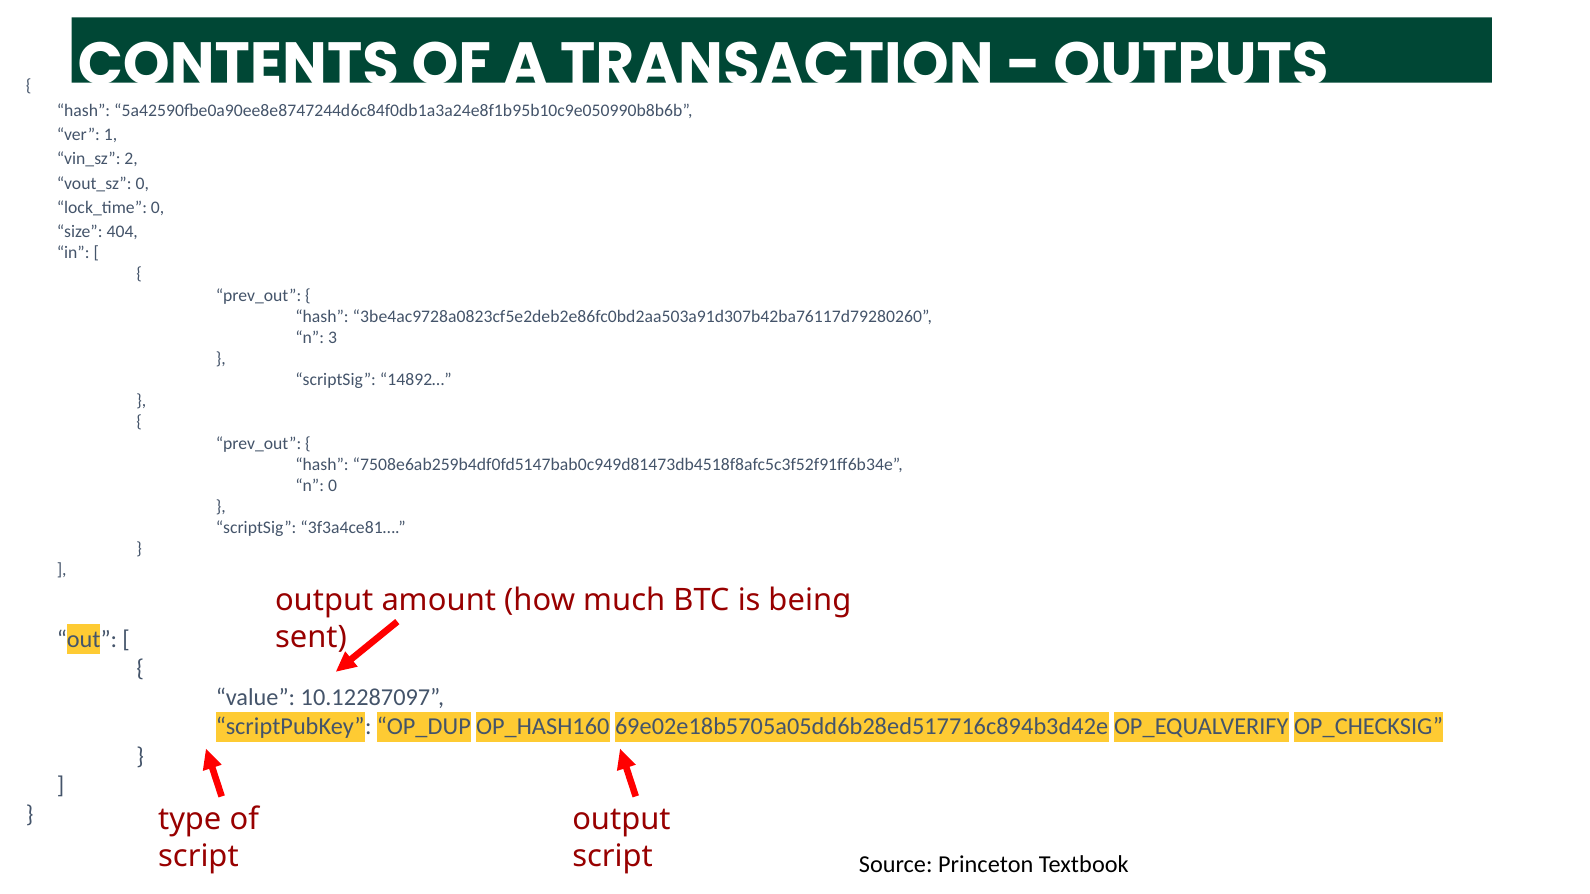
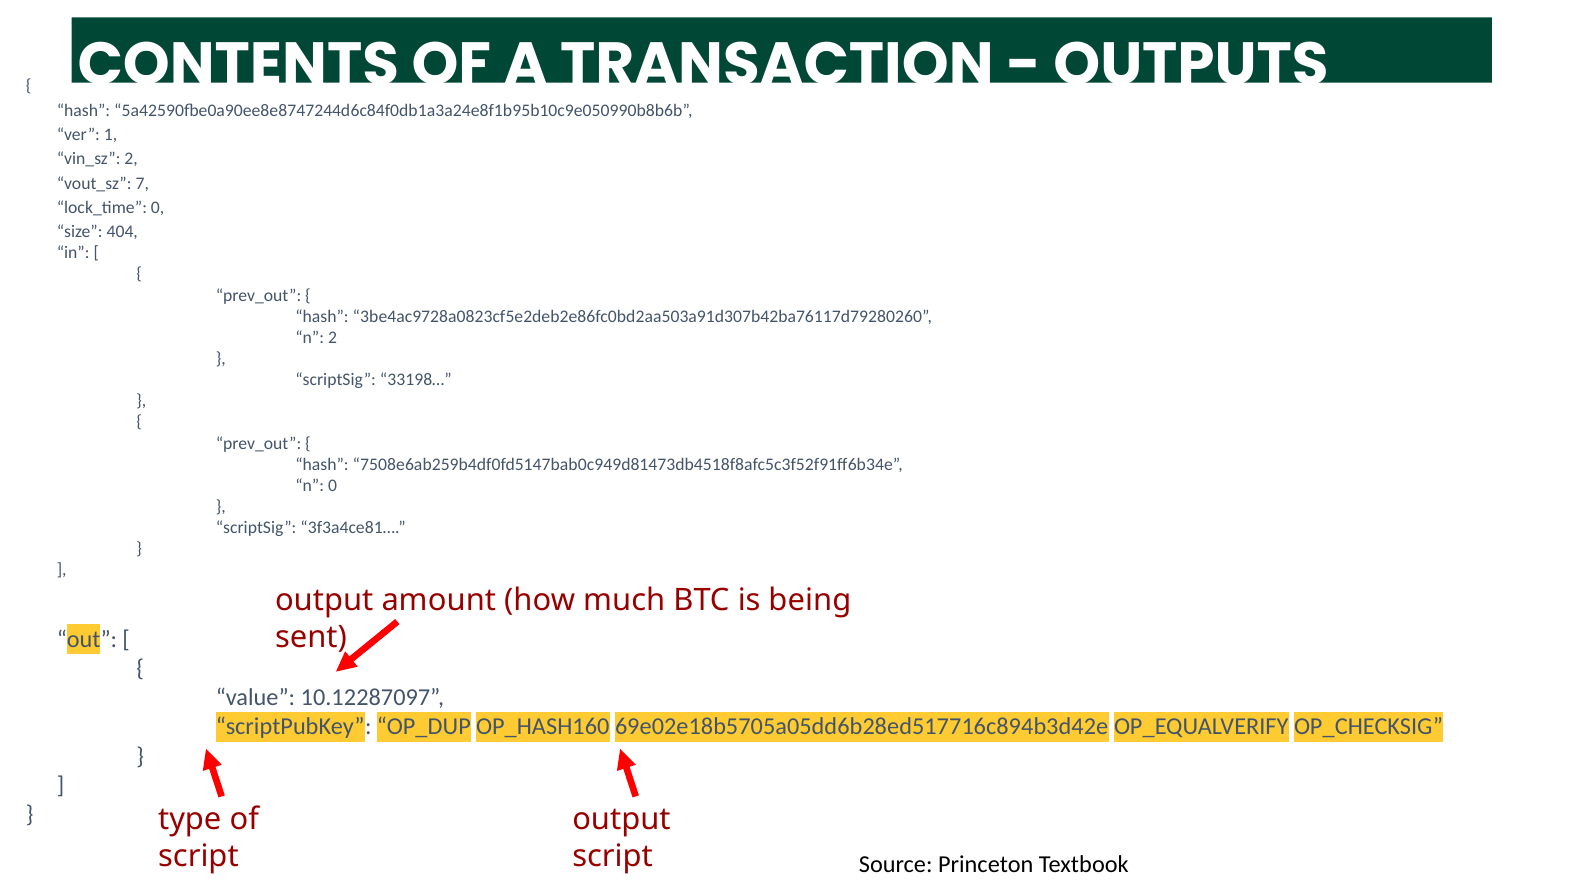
vout_sz 0: 0 -> 7 (142, 183)
n 3: 3 -> 2 (333, 338)
14892…: 14892… -> 33198… (416, 380)
